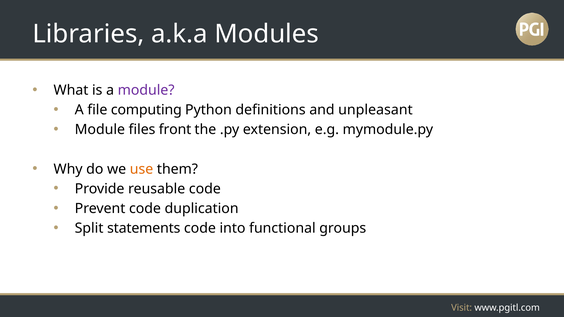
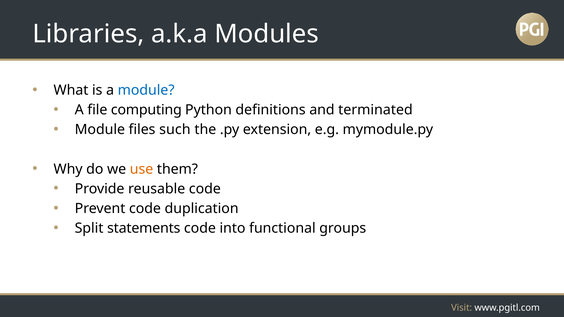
module colour: purple -> blue (146, 90)
unpleasant: unpleasant -> terminated (375, 110)
front: front -> such (175, 130)
